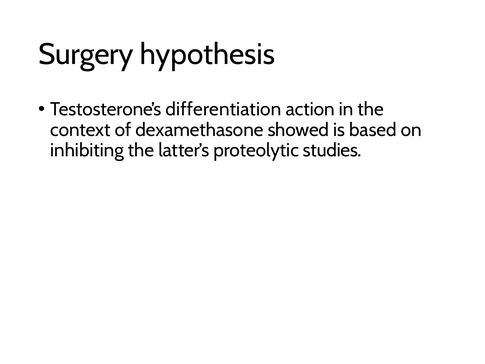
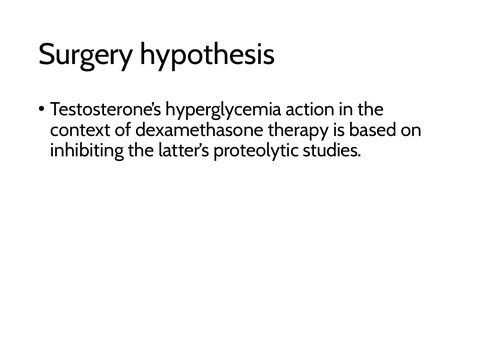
differentiation: differentiation -> hyperglycemia (224, 109)
showed: showed -> therapy (298, 130)
